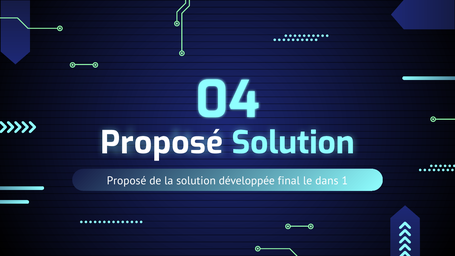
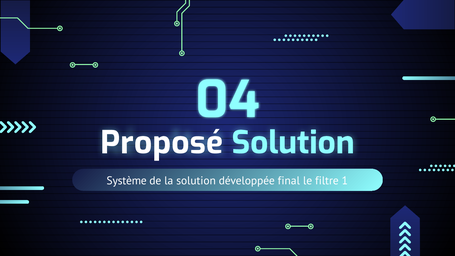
Proposé: Proposé -> Système (127, 181)
dans: dans -> filtre (327, 181)
